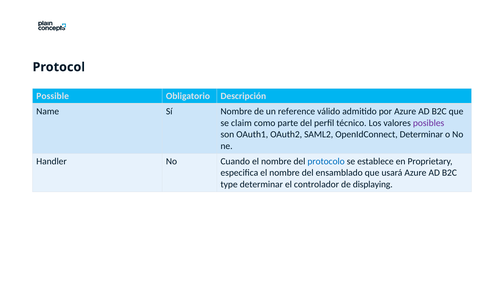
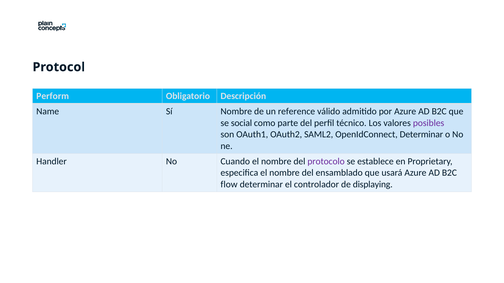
Possible: Possible -> Perform (53, 96)
claim: claim -> social (241, 123)
protocolo colour: blue -> purple (326, 162)
type: type -> flow (229, 185)
